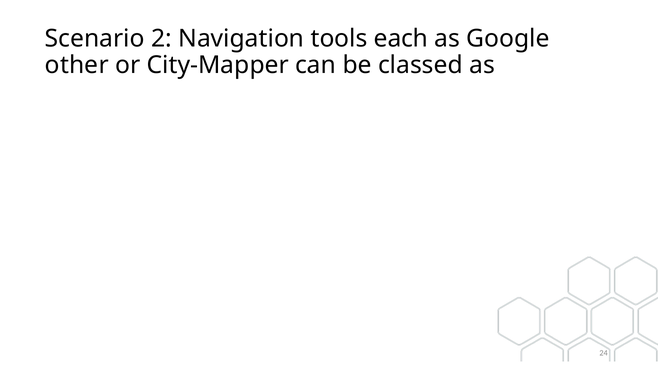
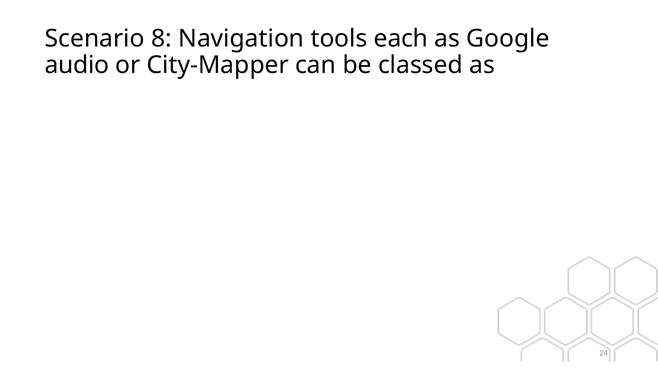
2: 2 -> 8 (162, 39)
other: other -> audio (77, 65)
